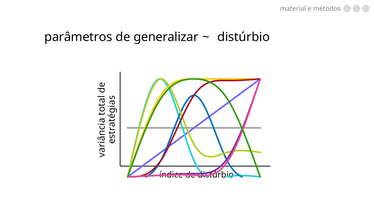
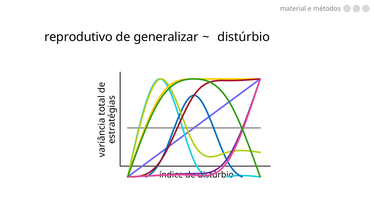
parâmetros: parâmetros -> reprodutivo (78, 37)
